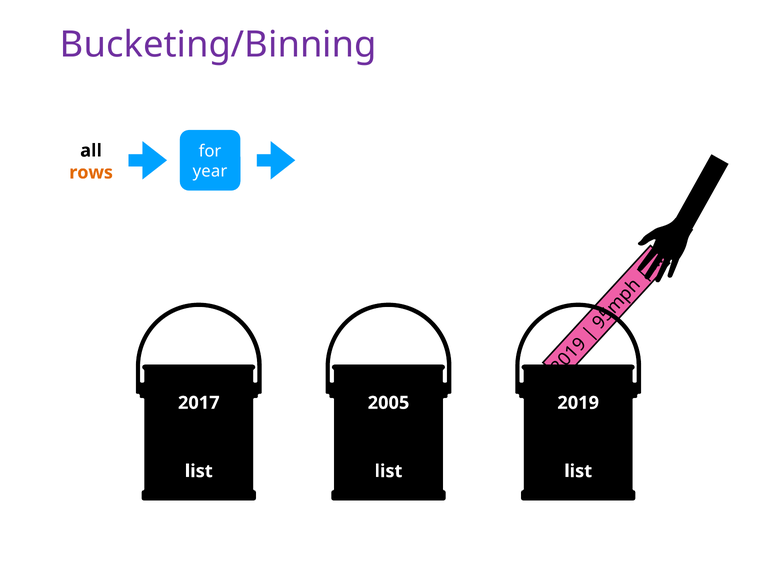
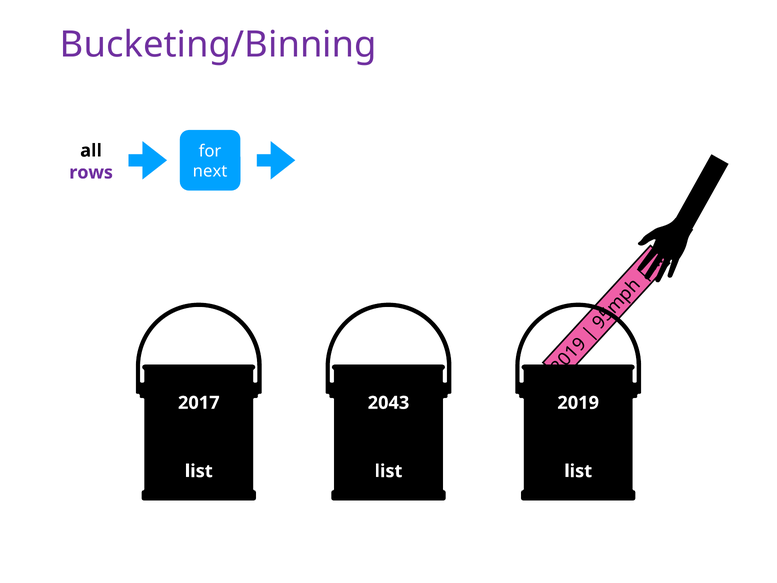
year: year -> next (210, 171)
rows colour: orange -> purple (91, 172)
2005: 2005 -> 2043 (388, 403)
